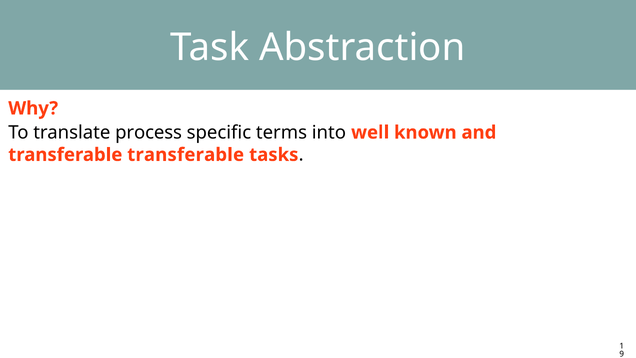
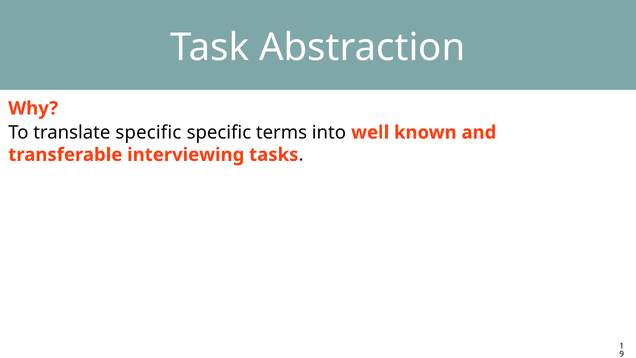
translate process: process -> specific (148, 132)
transferable transferable: transferable -> interviewing (186, 155)
